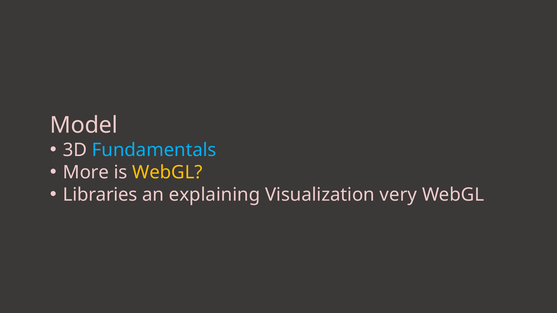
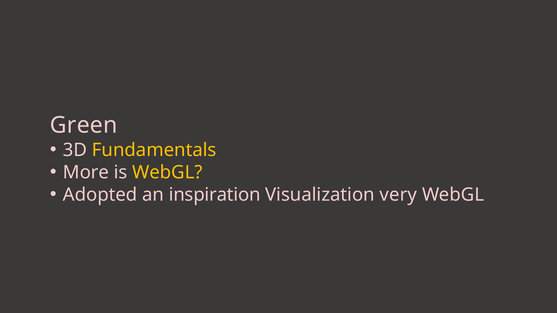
Model: Model -> Green (84, 125)
Fundamentals colour: light blue -> yellow (154, 150)
Libraries: Libraries -> Adopted (100, 195)
explaining: explaining -> inspiration (215, 195)
